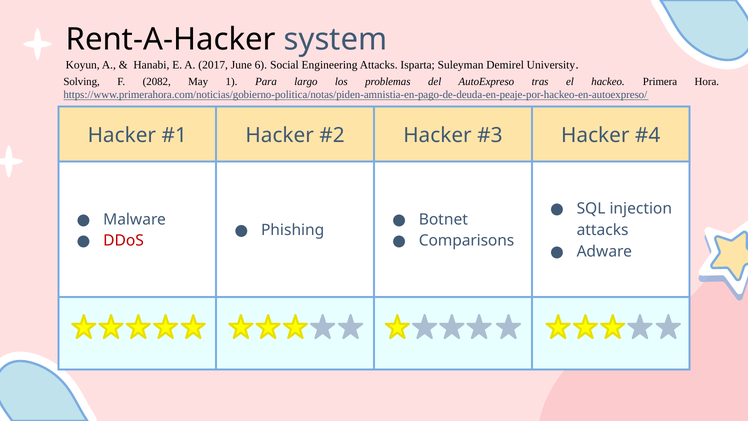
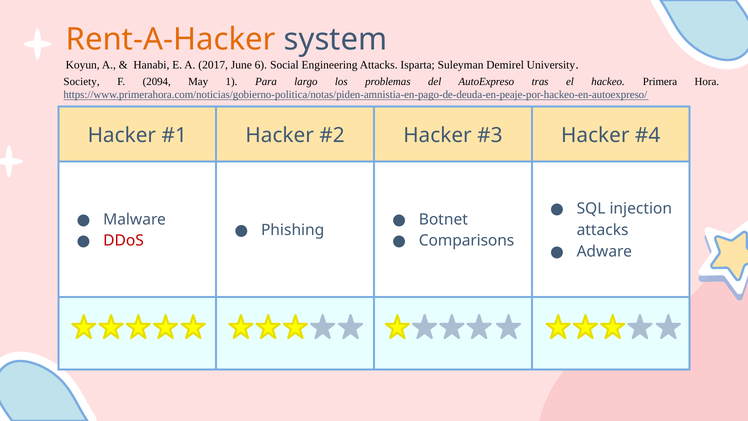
Rent-A-Hacker colour: black -> orange (171, 40)
Solving: Solving -> Society (82, 82)
2082: 2082 -> 2094 (157, 82)
